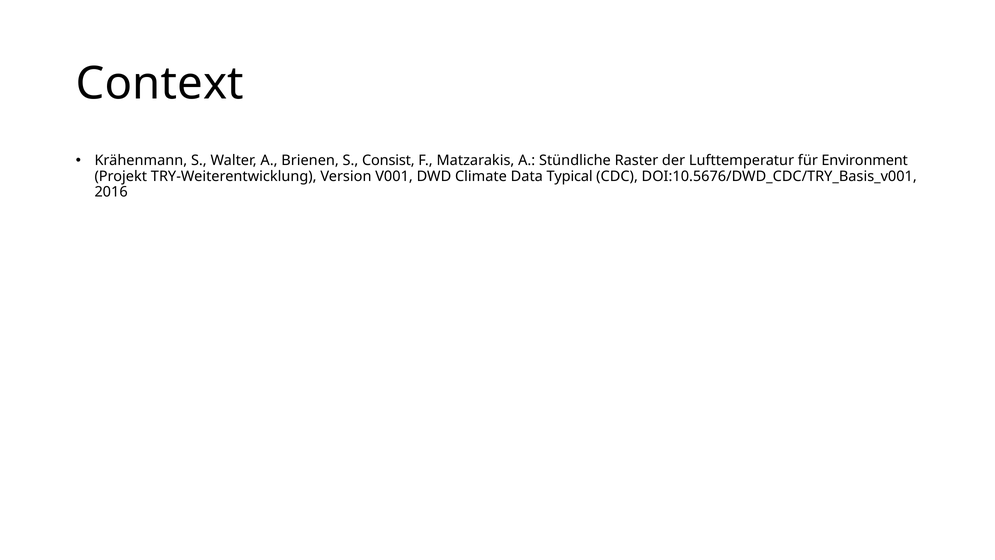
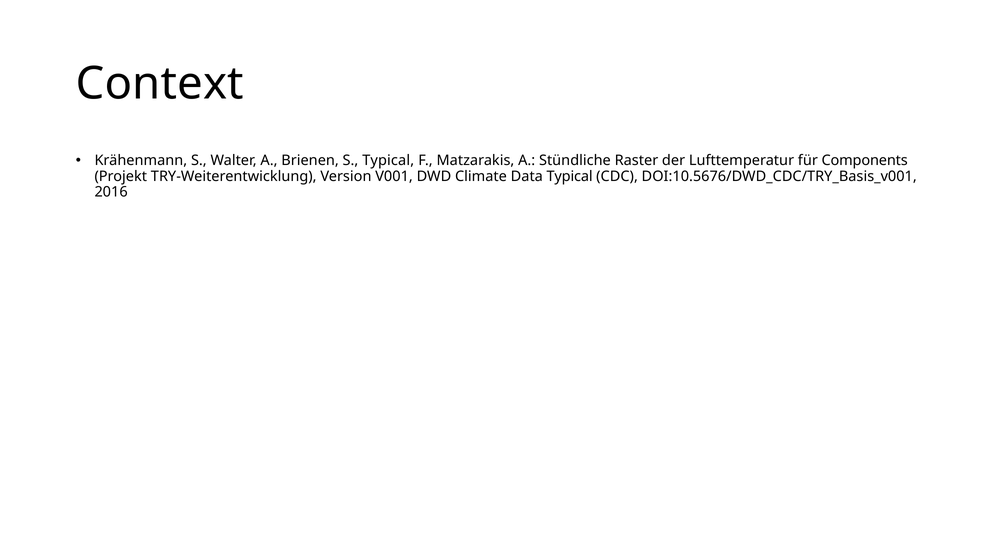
S Consist: Consist -> Typical (388, 161)
Environment: Environment -> Components (865, 161)
